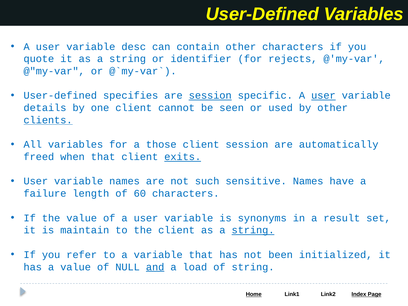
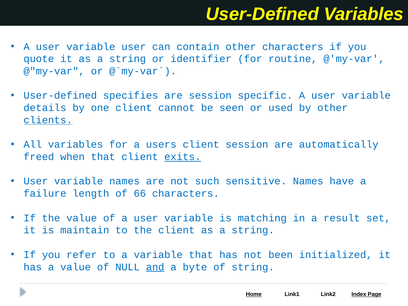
variable desc: desc -> user (134, 47)
rejects: rejects -> routine (293, 59)
session underline: present -> none (210, 96)
user underline: present -> none (323, 96)
those: those -> users (161, 145)
60: 60 -> 66 (140, 194)
synonyms: synonyms -> matching (262, 218)
string underline: present -> none (253, 230)
load: load -> byte (195, 267)
